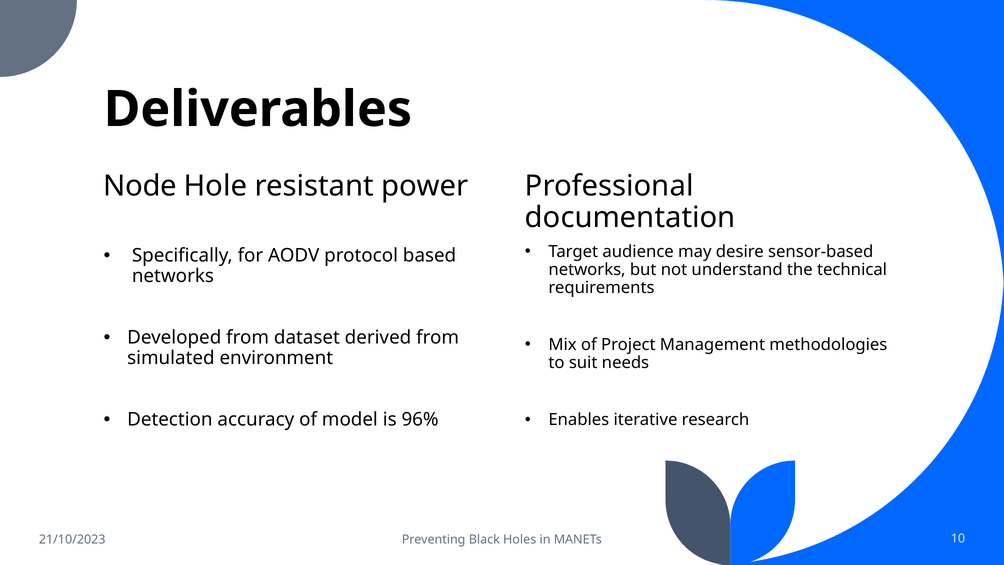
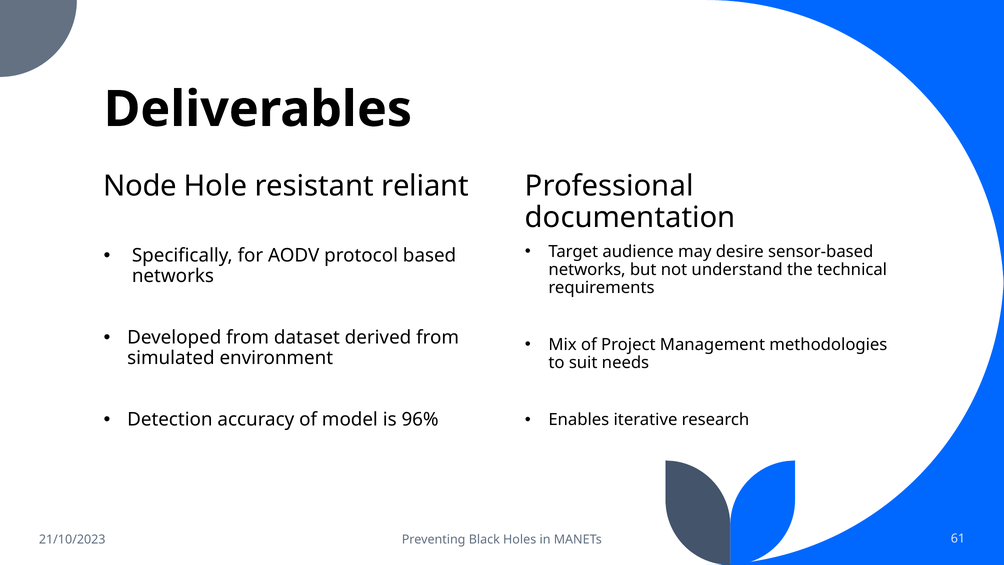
power: power -> reliant (425, 186)
10: 10 -> 61 (958, 538)
